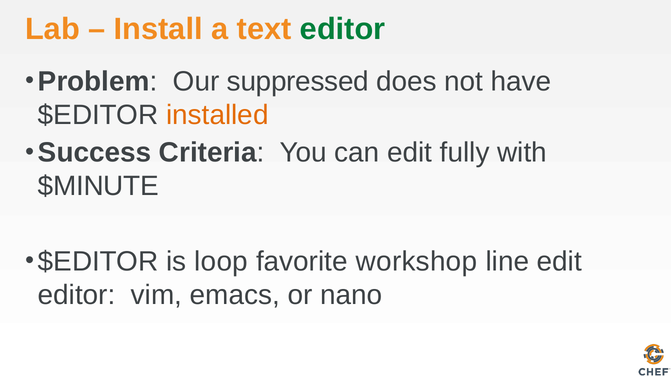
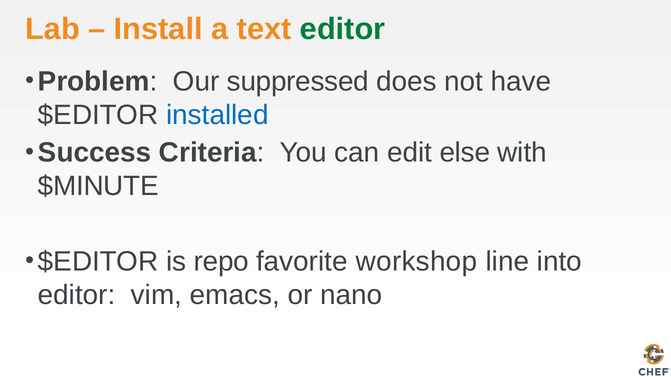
installed colour: orange -> blue (217, 115)
fully: fully -> else (465, 153)
loop: loop -> repo (221, 262)
line edit: edit -> into (559, 262)
